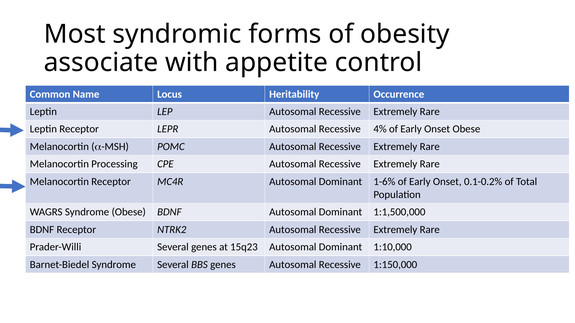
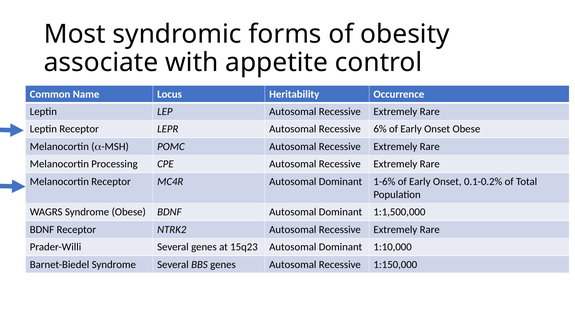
4%: 4% -> 6% (380, 129)
